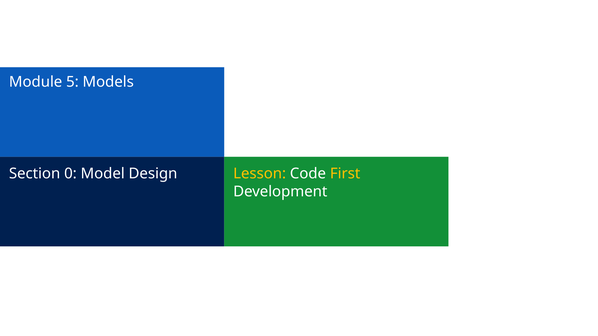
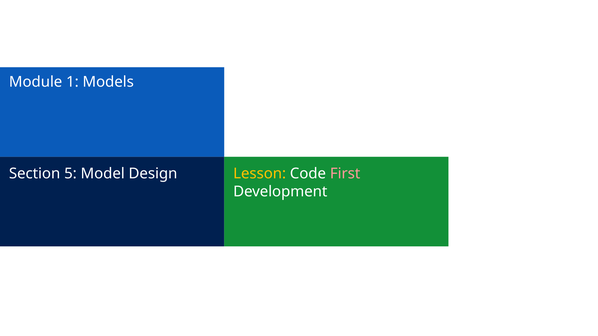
5: 5 -> 1 (72, 82)
0: 0 -> 5 (70, 174)
First colour: yellow -> pink (345, 174)
